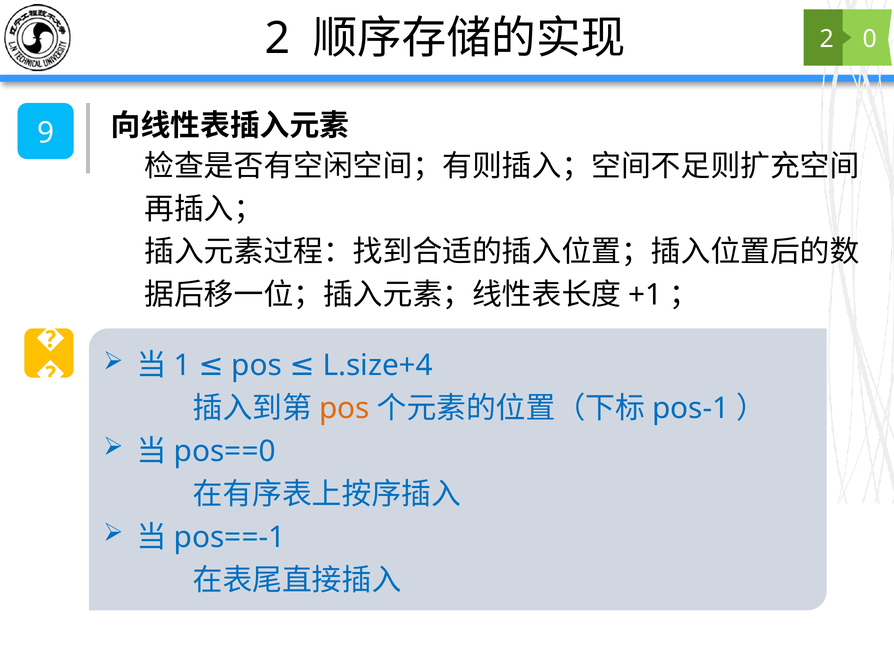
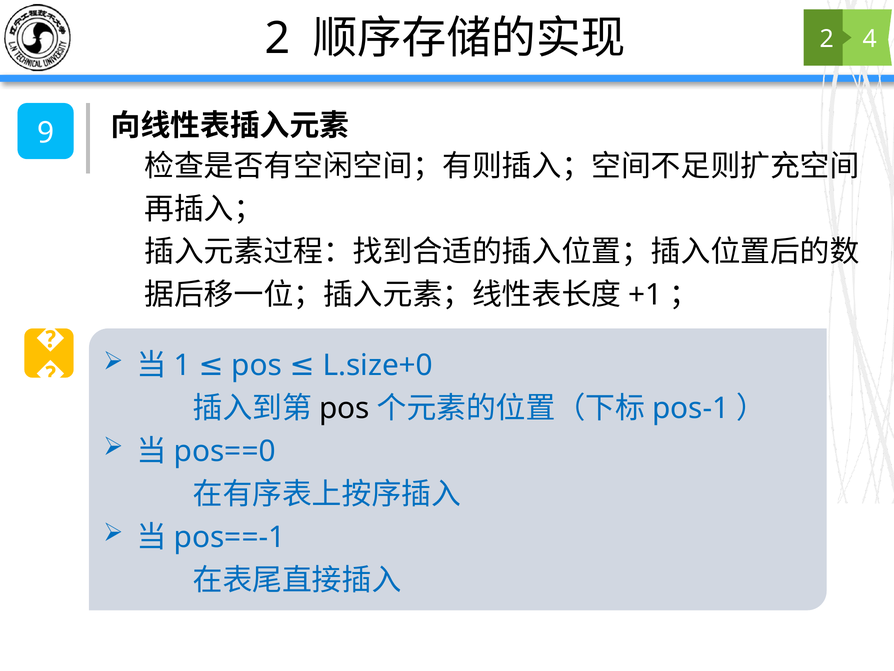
0: 0 -> 4 (870, 39)
L.size+4: L.size+4 -> L.size+0 (378, 365)
pos colour: orange -> black (344, 408)
